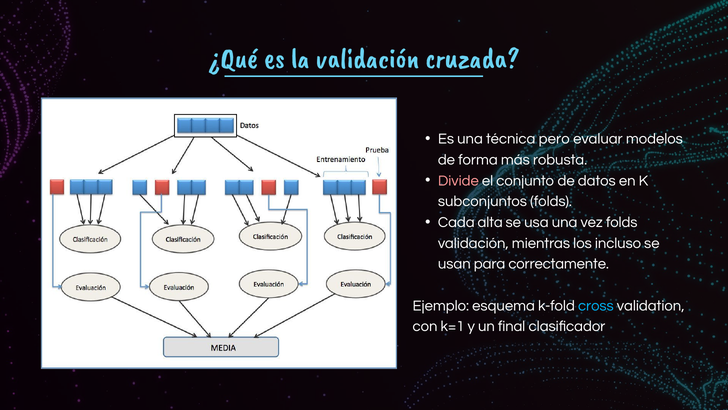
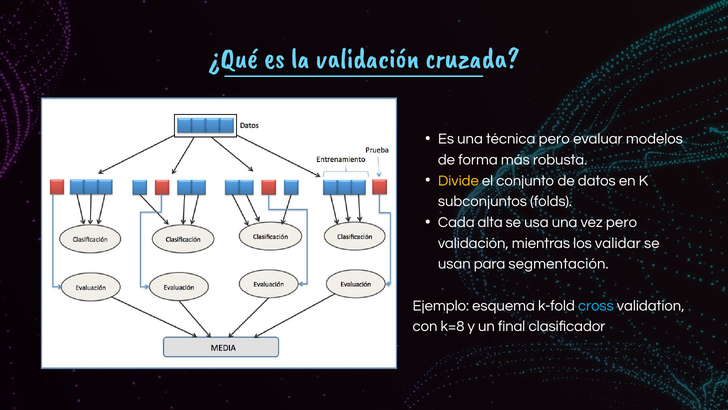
Divide colour: pink -> yellow (458, 181)
vez folds: folds -> pero (622, 222)
incluso: incluso -> validar (618, 243)
correctamente: correctamente -> segmentación (559, 264)
k=1: k=1 -> k=8 (453, 326)
